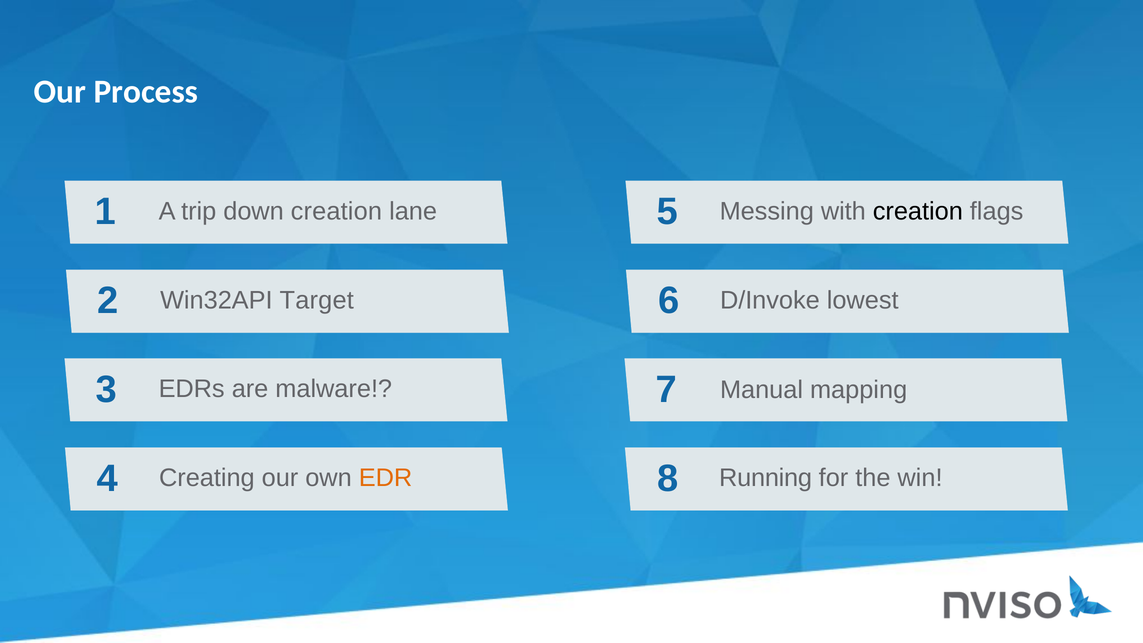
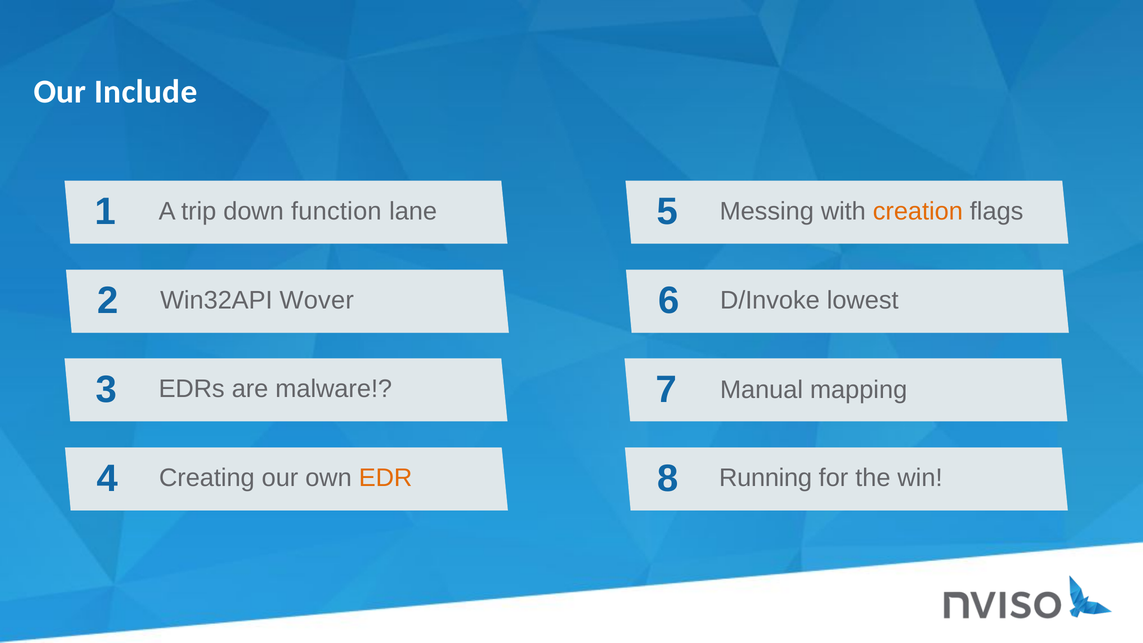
Process: Process -> Include (146, 92)
down creation: creation -> function (336, 211)
creation colour: black -> orange (918, 211)
Target: Target -> Wover (317, 300)
